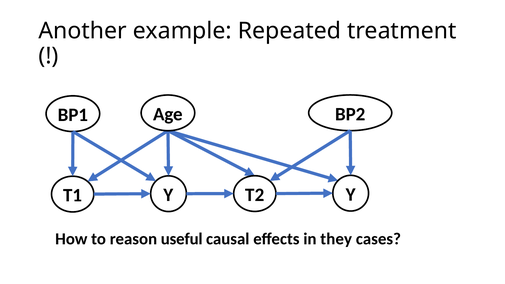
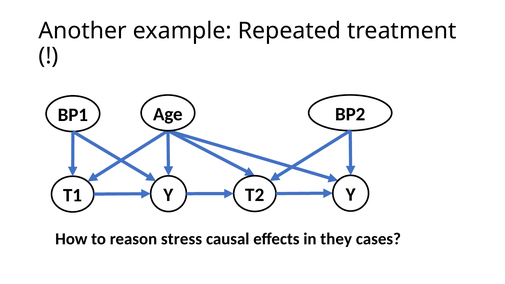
useful: useful -> stress (182, 239)
